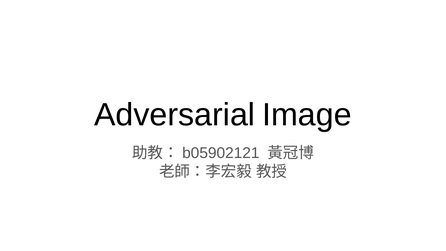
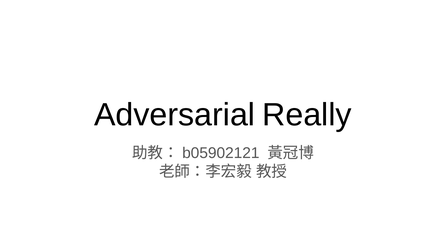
Image: Image -> Really (307, 115)
